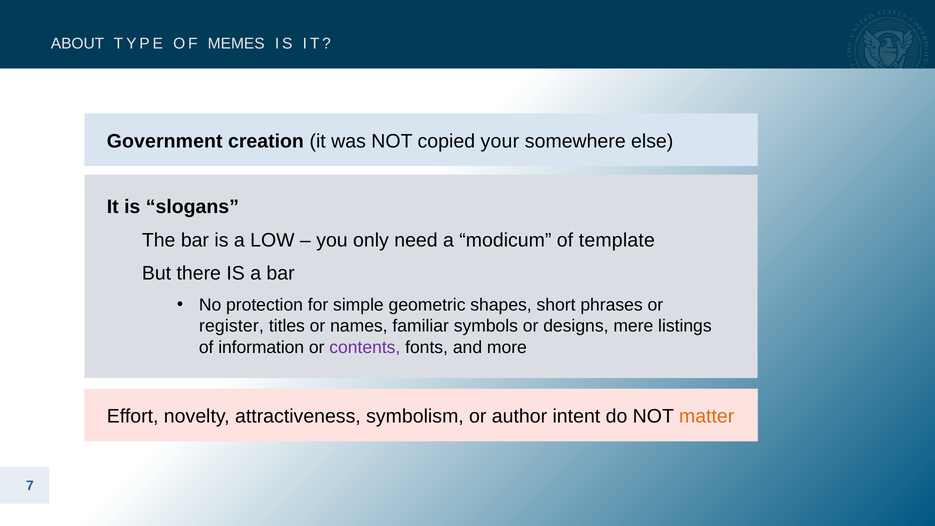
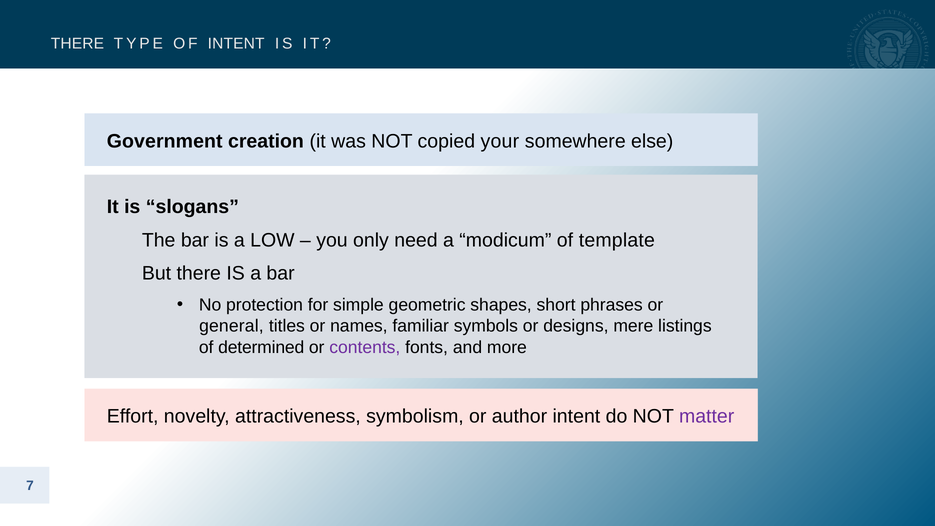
ABOUT: ABOUT -> THERE (77, 44)
OF MEMES: MEMES -> INTENT (236, 44)
register: register -> general (231, 326)
information: information -> determined (261, 347)
matter colour: orange -> purple (707, 416)
